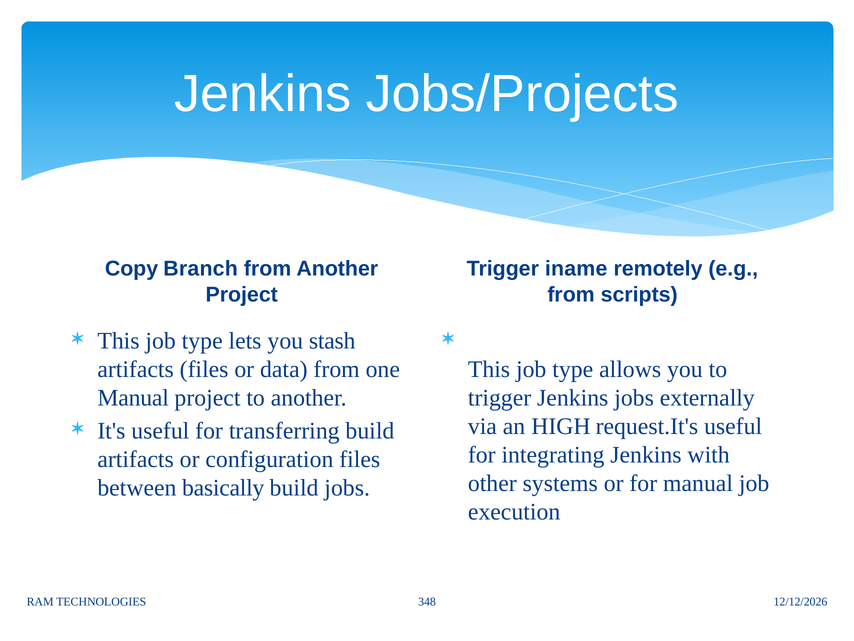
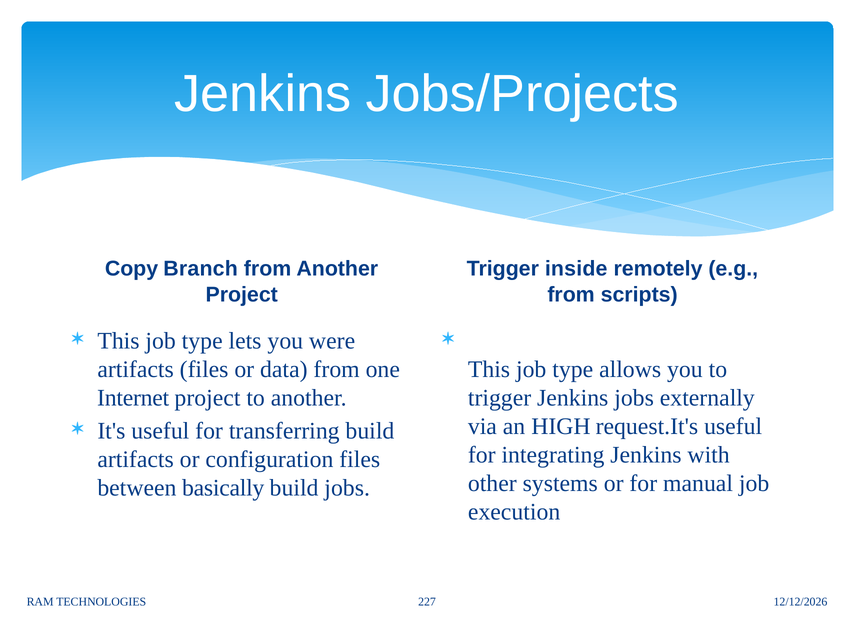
iname: iname -> inside (576, 269)
stash: stash -> were (332, 340)
Manual: Manual -> Internet (133, 397)
348: 348 -> 227 (427, 602)
